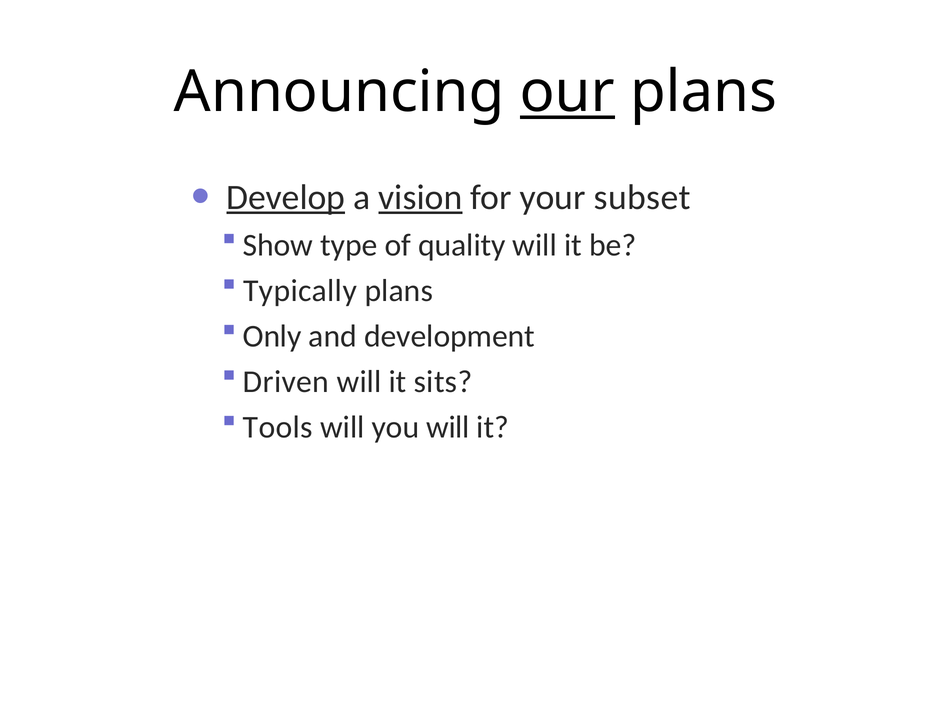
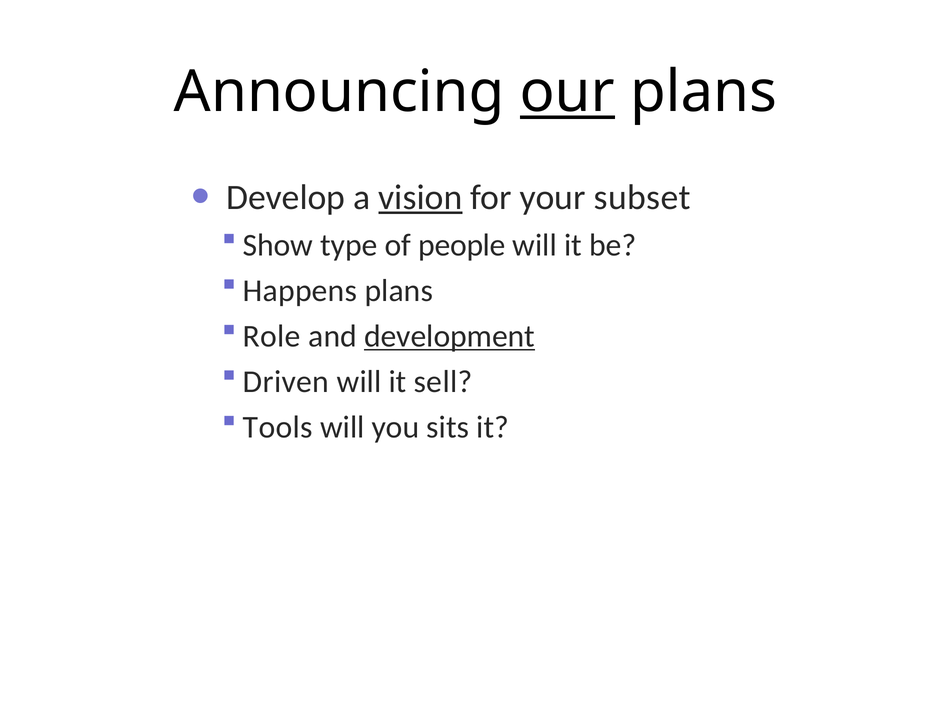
Develop underline: present -> none (286, 197)
quality: quality -> people (462, 245)
Typically: Typically -> Happens (300, 291)
Only: Only -> Role (272, 336)
development underline: none -> present (450, 336)
sits: sits -> sell (443, 382)
you will: will -> sits (448, 427)
